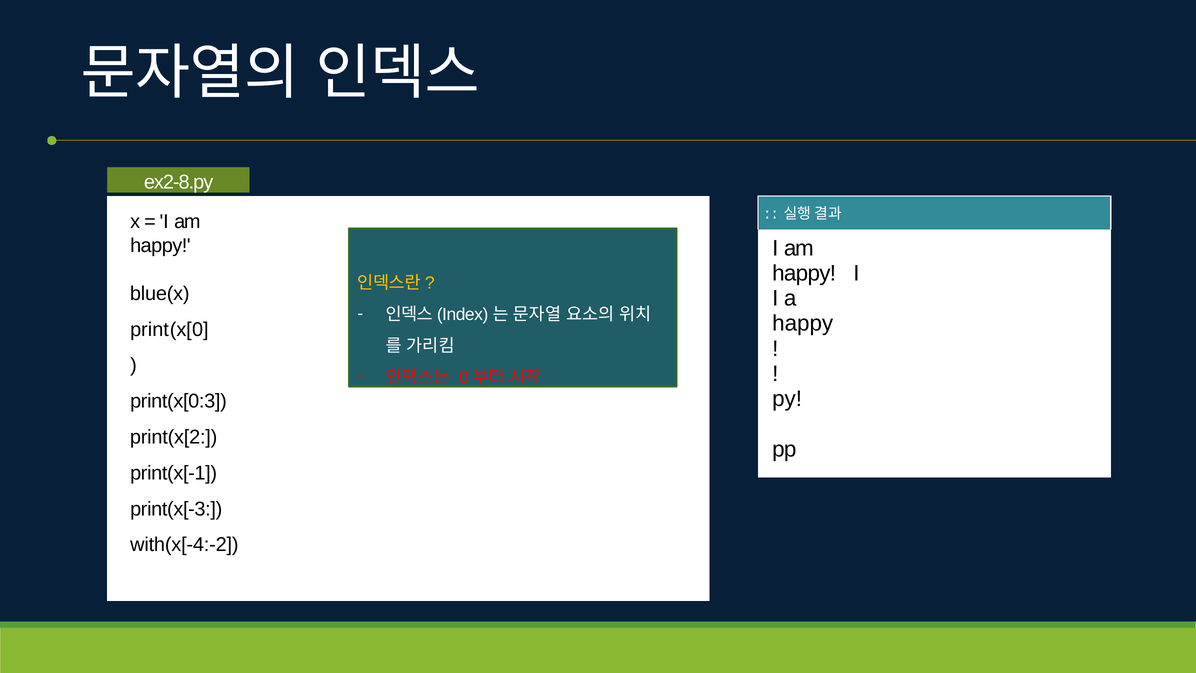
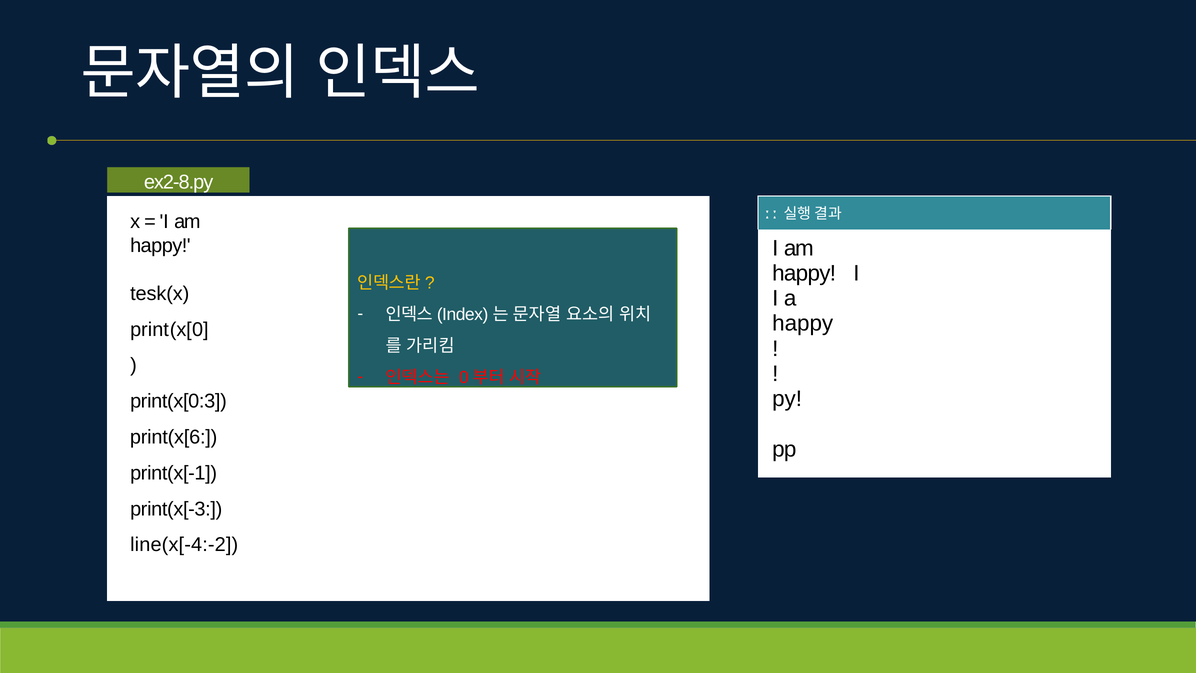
blue(x: blue(x -> tesk(x (160, 293)
print(x[2: print(x[2 -> print(x[6 (174, 437)
with(x[-4:-2: with(x[-4:-2 -> line(x[-4:-2 (184, 545)
